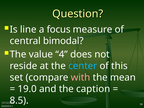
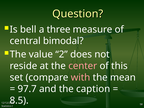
line: line -> bell (28, 29)
focus: focus -> three (59, 29)
4: 4 -> 2 (62, 54)
center colour: light blue -> pink (83, 66)
19.0: 19.0 -> 97.7 (27, 89)
